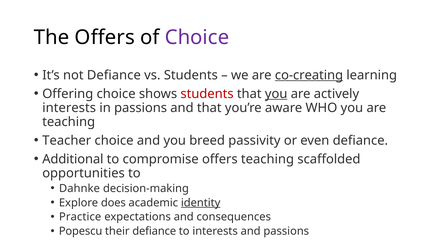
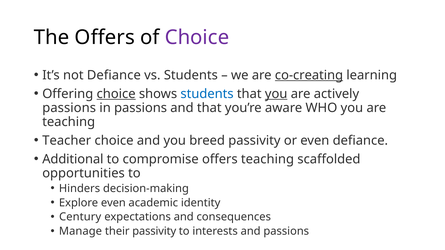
choice underline: none -> present (116, 94)
students colour: red -> blue (207, 94)
interests: interests -> passions (69, 108)
Dahnke: Dahnke -> Hinders (80, 189)
Explore does: does -> even (113, 203)
identity underline: present -> none (201, 203)
Practice: Practice -> Century (80, 217)
Popescu: Popescu -> Manage (80, 232)
their defiance: defiance -> passivity (154, 232)
